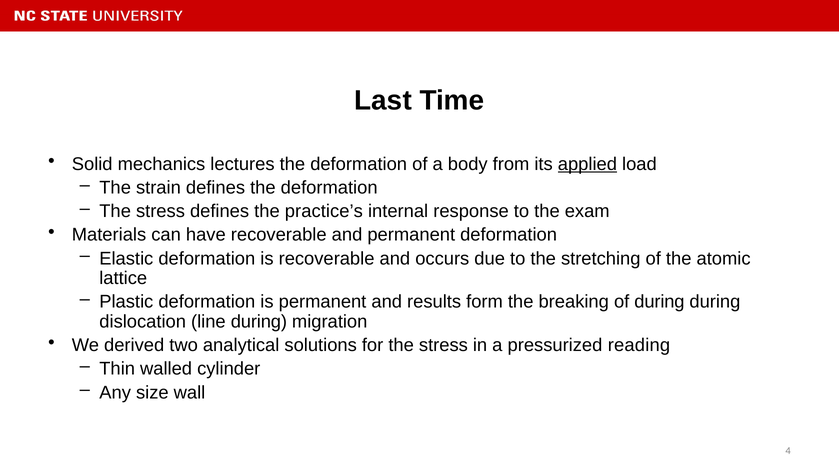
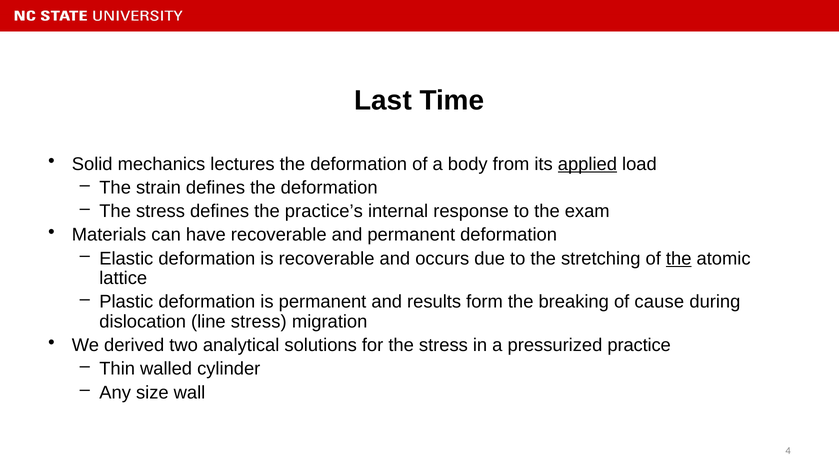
the underline: none -> present (679, 258)
of during: during -> cause (659, 302)
line during: during -> stress (259, 322)
reading: reading -> practice (639, 345)
